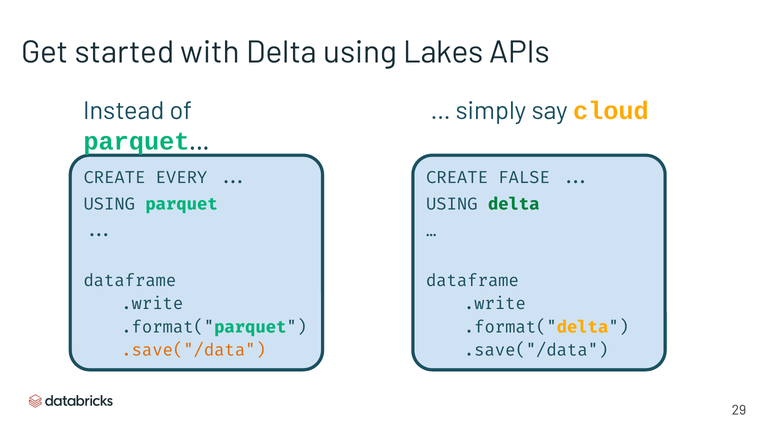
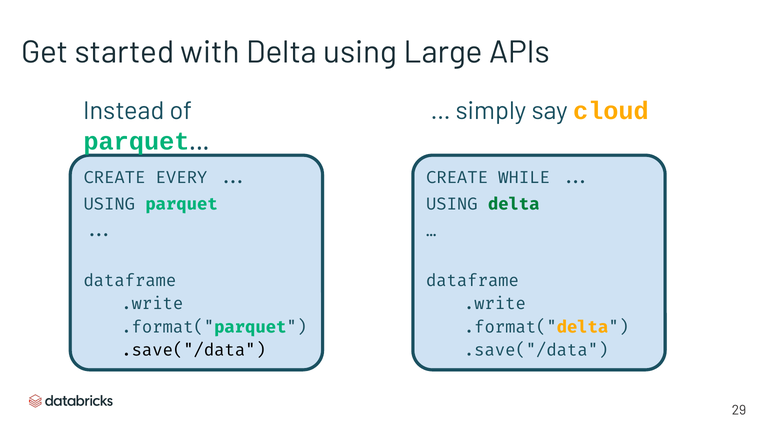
Lakes: Lakes -> Large (443, 52)
FALSE: FALSE -> WHILE (524, 177)
.save("/data colour: orange -> black (194, 350)
